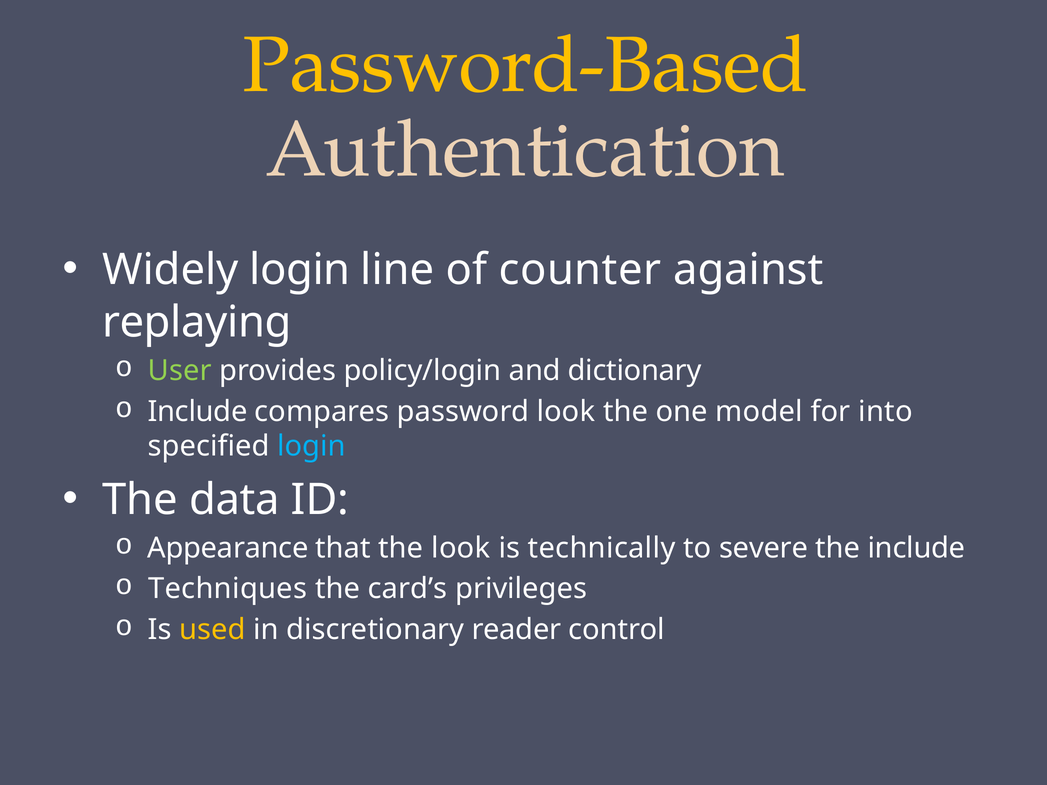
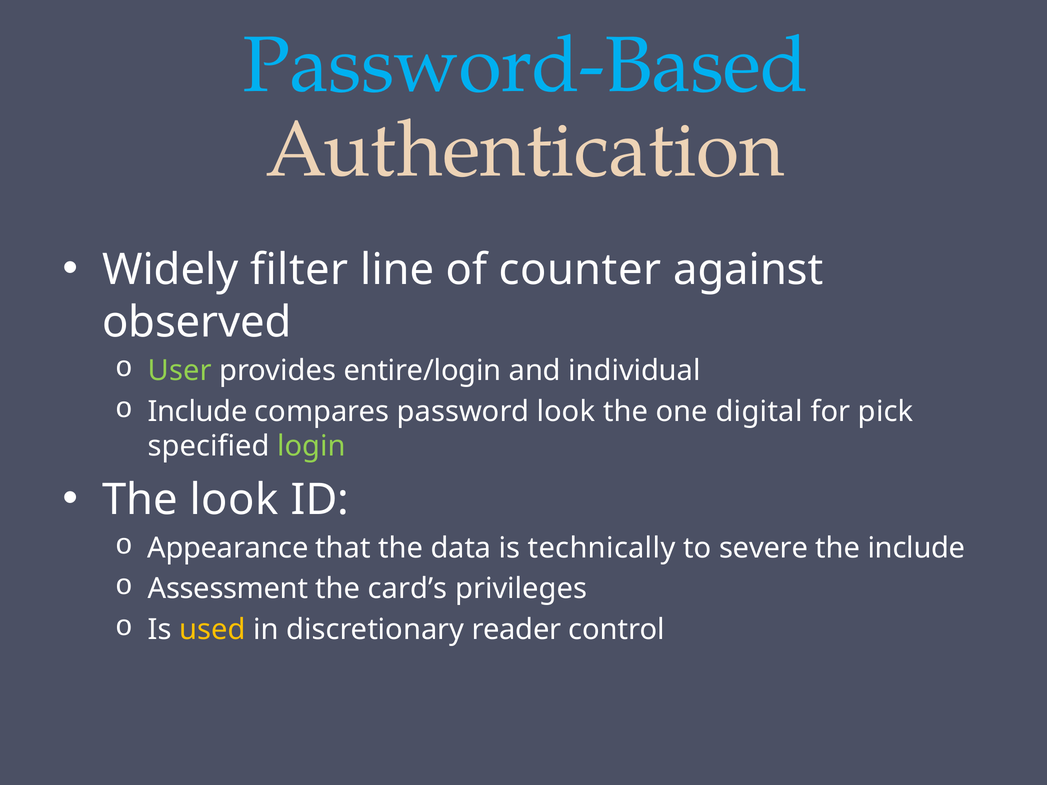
Password-Based colour: yellow -> light blue (526, 65)
Widely login: login -> filter (299, 270)
replaying: replaying -> observed (197, 322)
policy/login: policy/login -> entire/login (422, 371)
dictionary: dictionary -> individual (635, 371)
model: model -> digital (759, 412)
into: into -> pick (886, 412)
login colour: light blue -> light green (311, 446)
The data: data -> look (234, 500)
the look: look -> data (461, 548)
Techniques: Techniques -> Assessment (228, 589)
